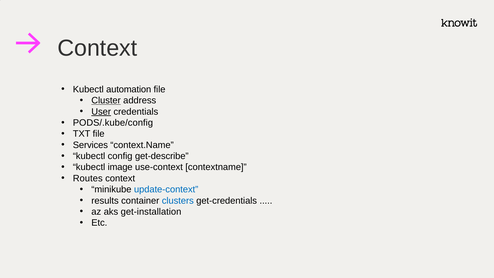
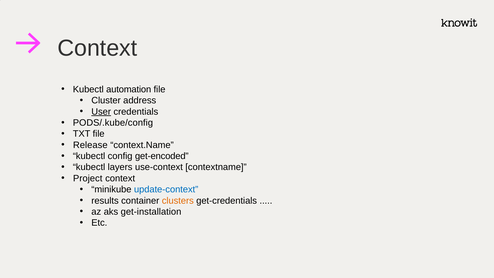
Cluster underline: present -> none (106, 101)
Services: Services -> Release (90, 145)
get-describe: get-describe -> get-encoded (162, 156)
image: image -> layers (120, 167)
Routes: Routes -> Project (88, 178)
clusters colour: blue -> orange (178, 201)
